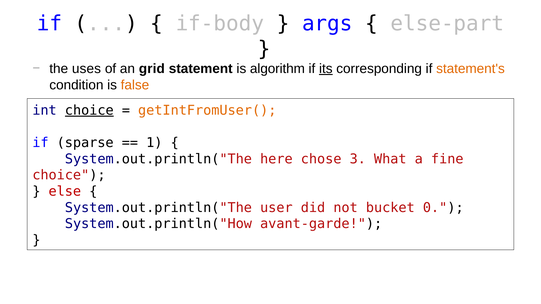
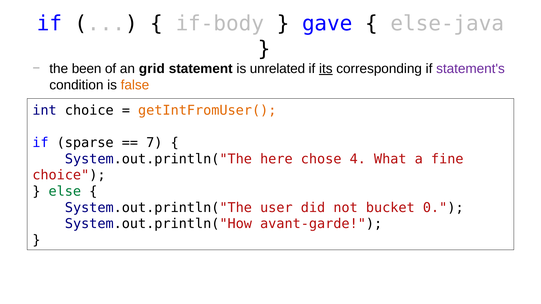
args: args -> gave (327, 24)
else-part: else-part -> else-java (447, 24)
uses: uses -> been (87, 69)
algorithm: algorithm -> unrelated (277, 69)
statement's colour: orange -> purple (470, 69)
choice underline: present -> none (89, 110)
1: 1 -> 7 (154, 143)
3: 3 -> 4 (358, 159)
else colour: red -> green (65, 192)
